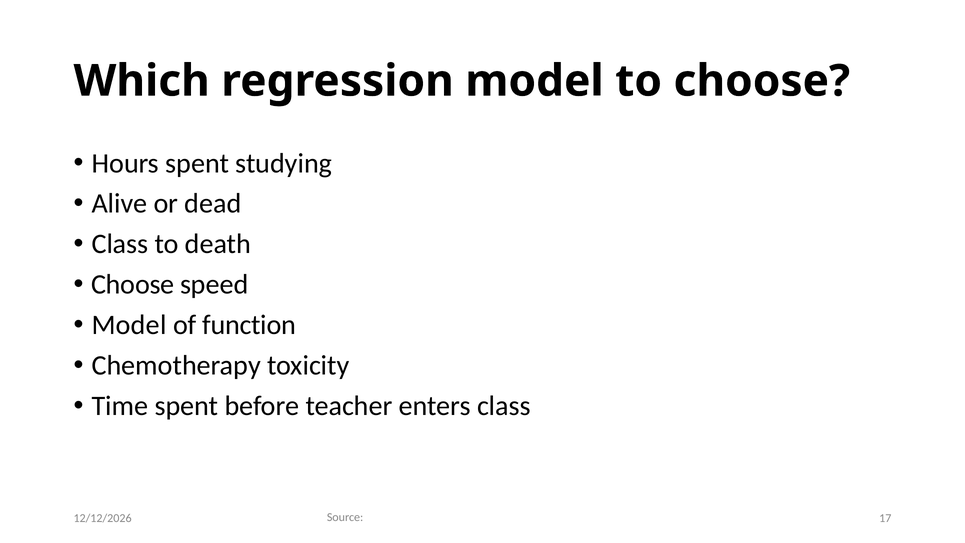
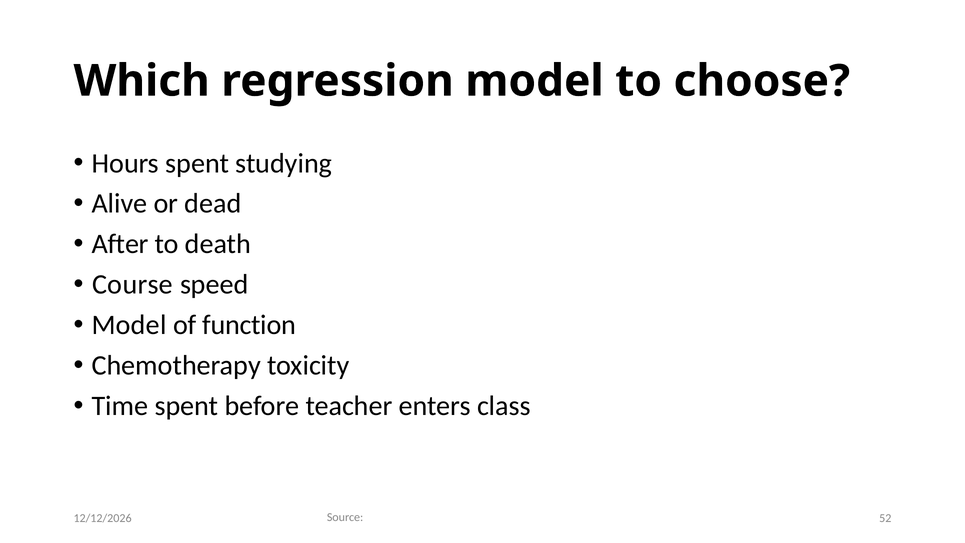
Class: Class -> After (120, 244)
Choose: Choose -> Course (133, 285)
17: 17 -> 52 (885, 518)
